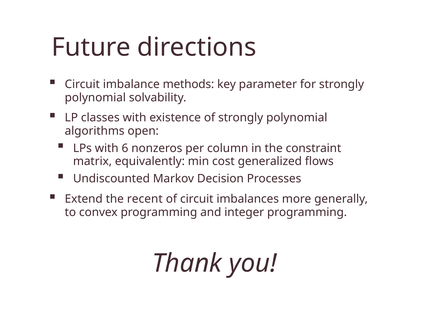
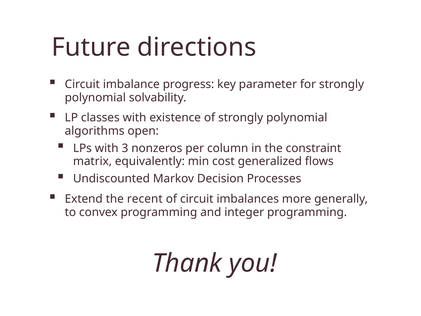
methods: methods -> progress (188, 84)
6: 6 -> 3 (125, 148)
